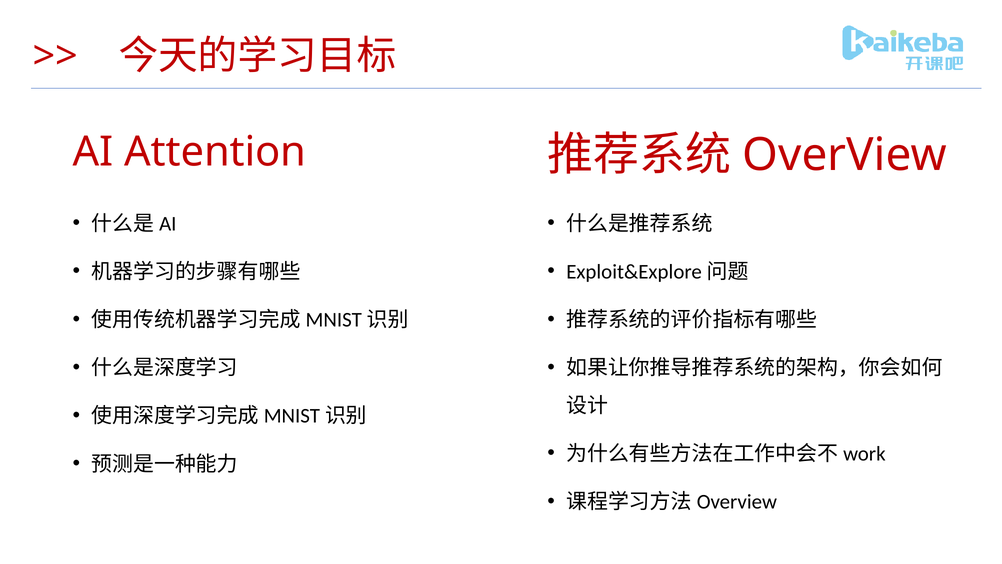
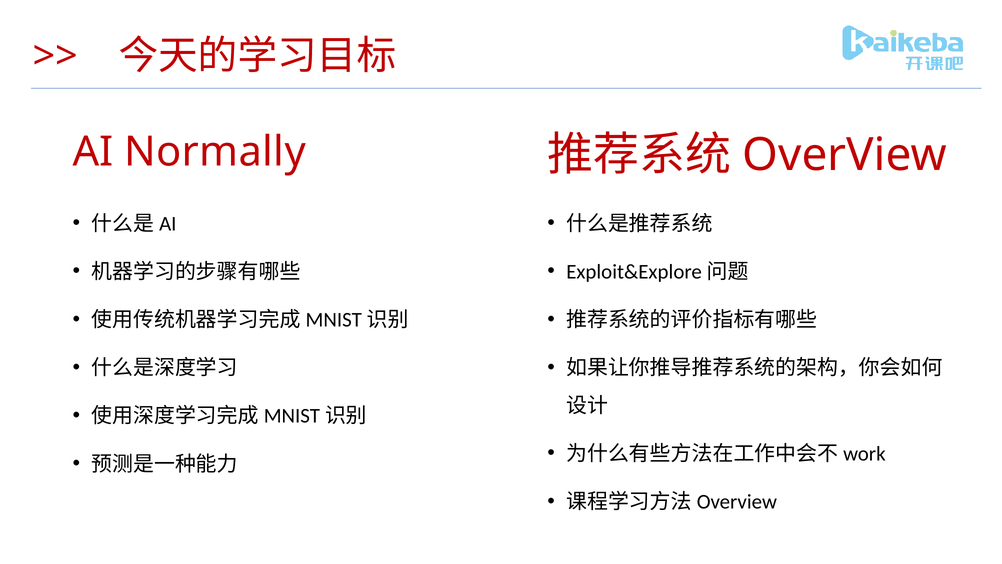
Attention: Attention -> Normally (215, 152)
